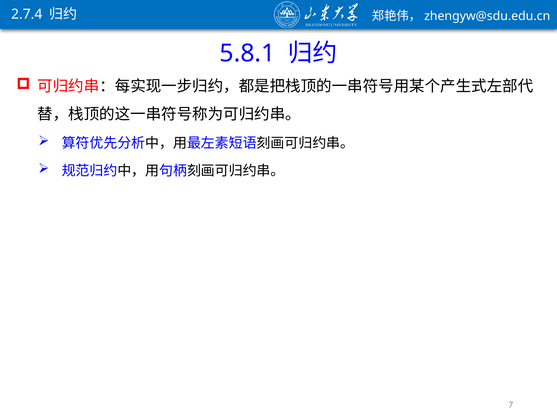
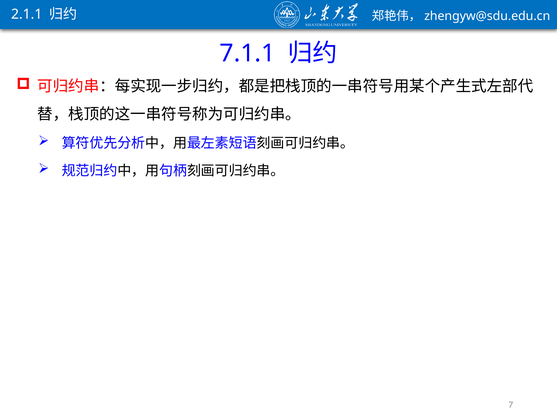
2.7.4: 2.7.4 -> 2.1.1 (27, 14)
5.8.1: 5.8.1 -> 7.1.1 (247, 53)
